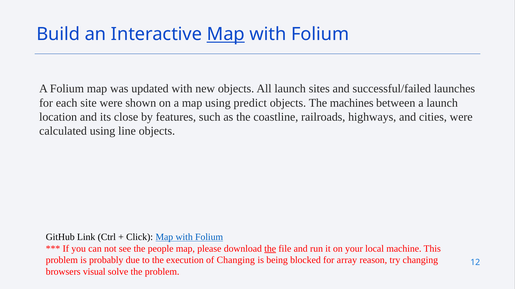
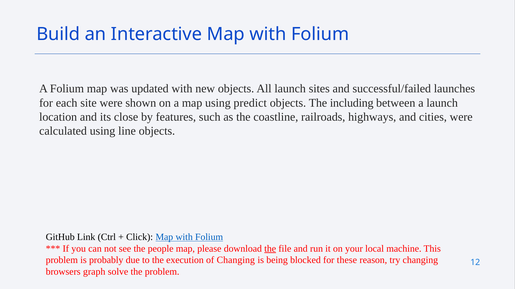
Map underline: present -> none (226, 34)
machines: machines -> including (352, 103)
array: array -> these (347, 261)
visual: visual -> graph (94, 272)
